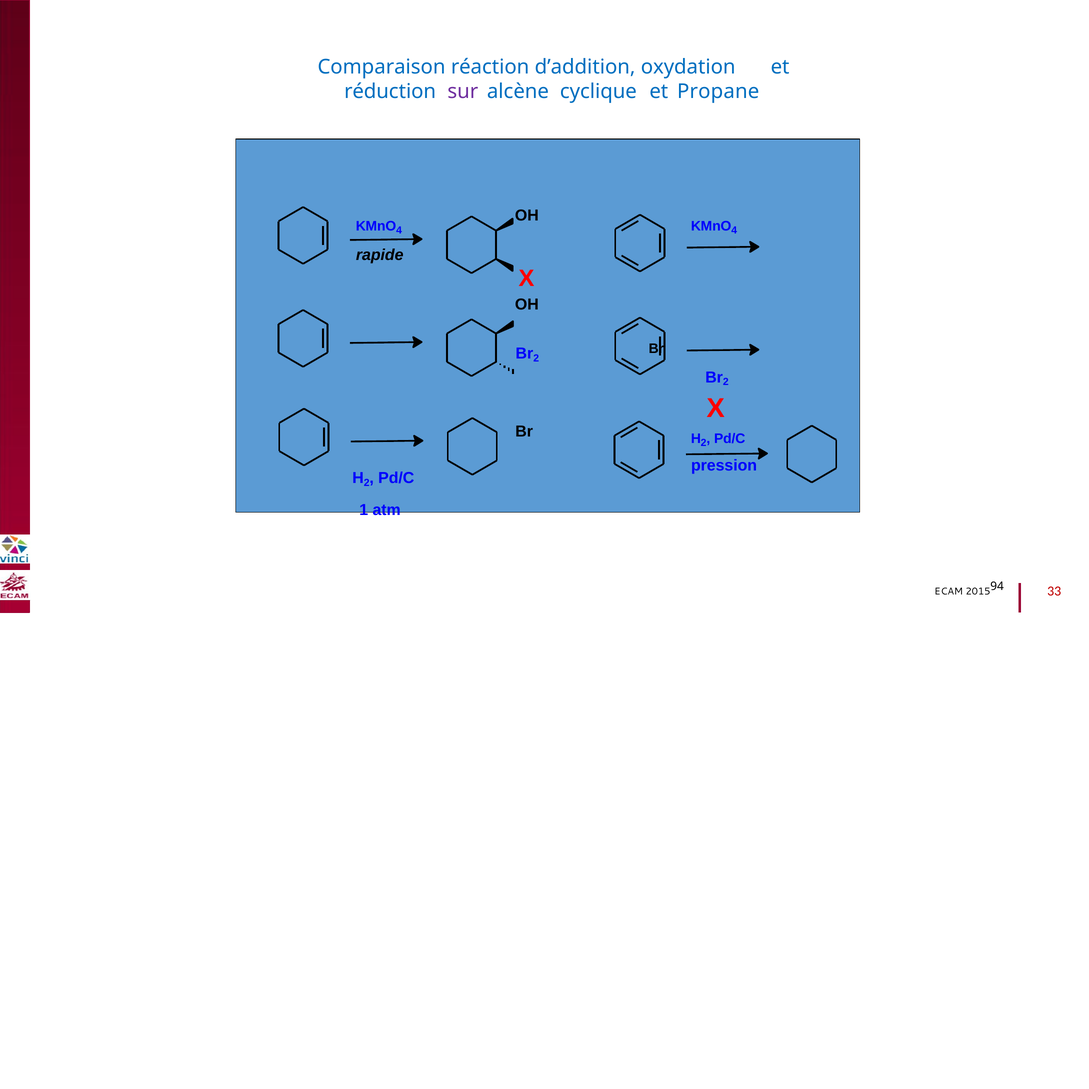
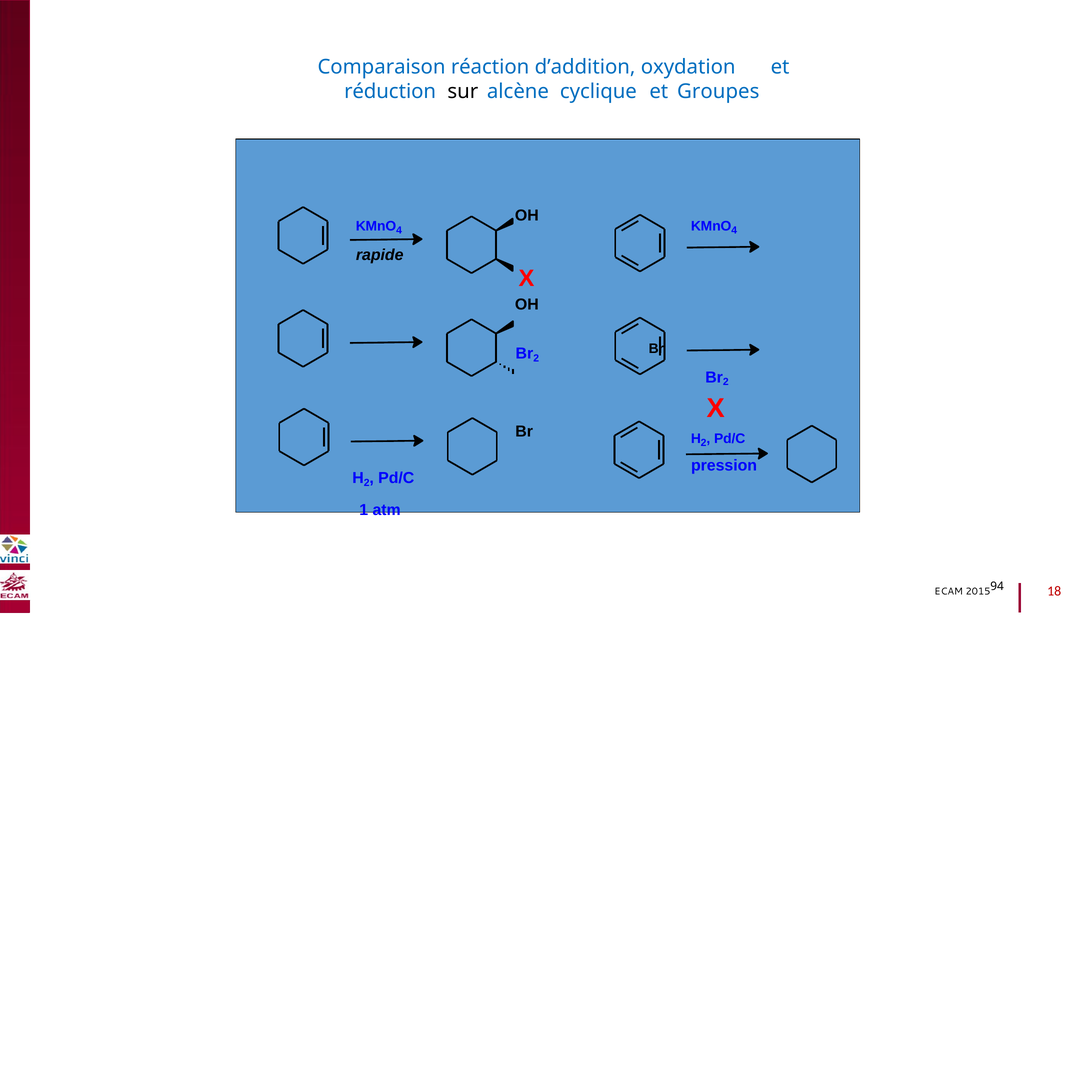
sur colour: purple -> black (463, 91)
Propane: Propane -> Groupes (718, 91)
33: 33 -> 18 (1054, 591)
